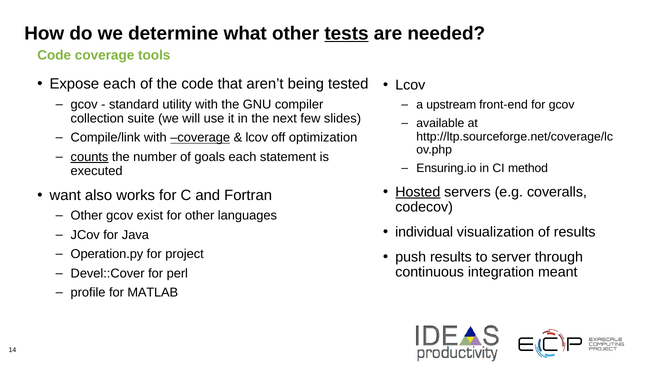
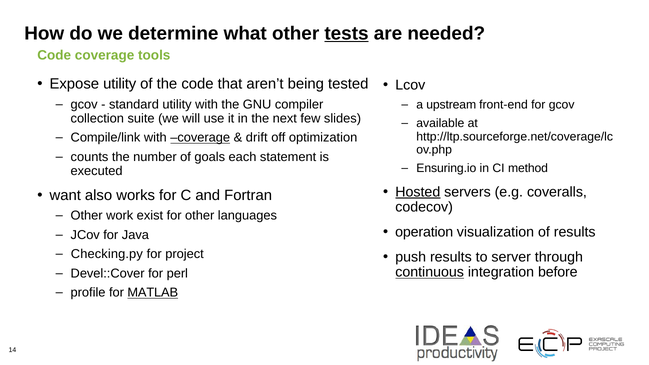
Expose each: each -> utility (120, 84)
lcov: lcov -> drift (257, 138)
counts underline: present -> none (89, 157)
Other gcov: gcov -> work (120, 216)
individual: individual -> operation (424, 232)
Operation.py: Operation.py -> Checking.py (107, 254)
continuous underline: none -> present (430, 272)
meant: meant -> before (558, 272)
MATLAB underline: none -> present (153, 293)
